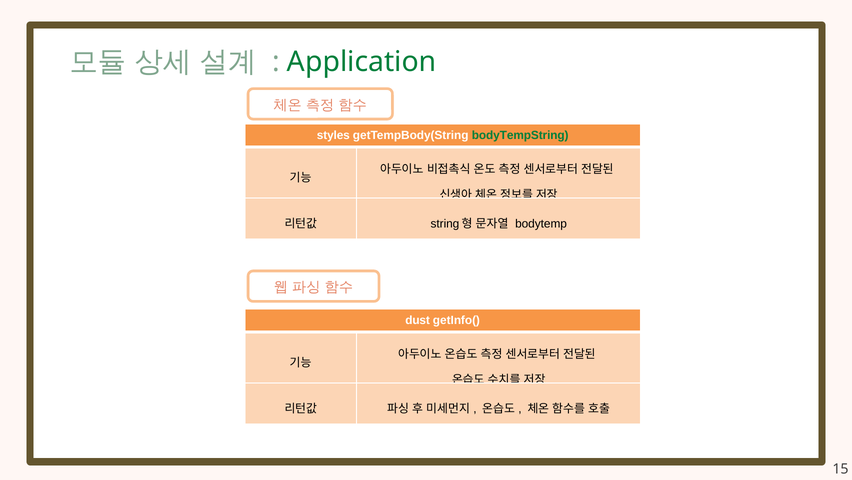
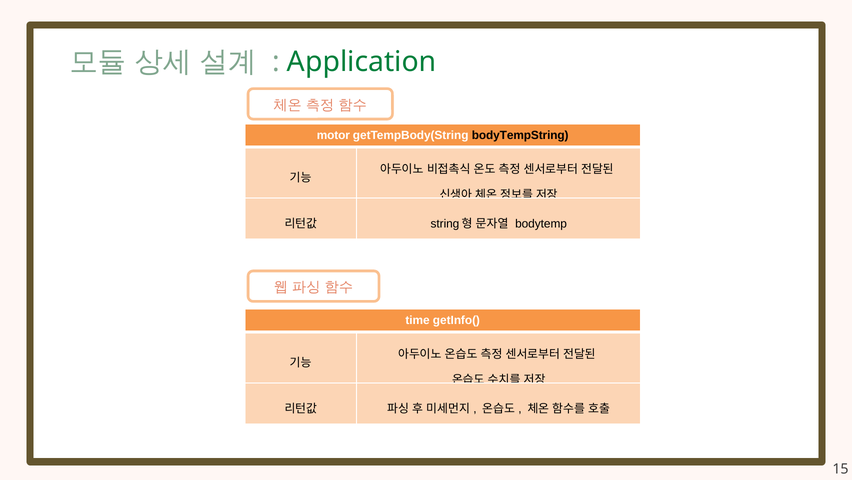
styles: styles -> motor (333, 135)
bodyTempString colour: green -> black (520, 135)
dust: dust -> time (418, 320)
